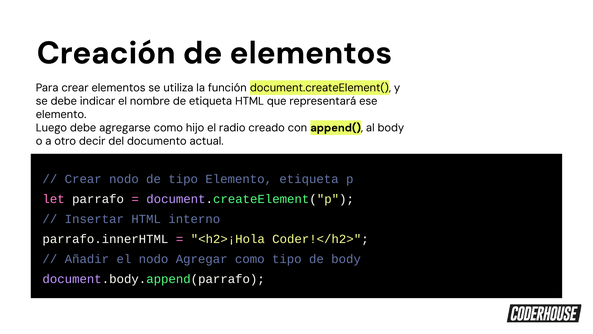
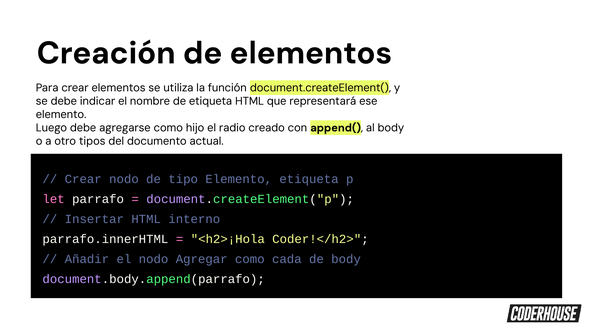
decir: decir -> tipos (92, 141)
como tipo: tipo -> cada (287, 259)
